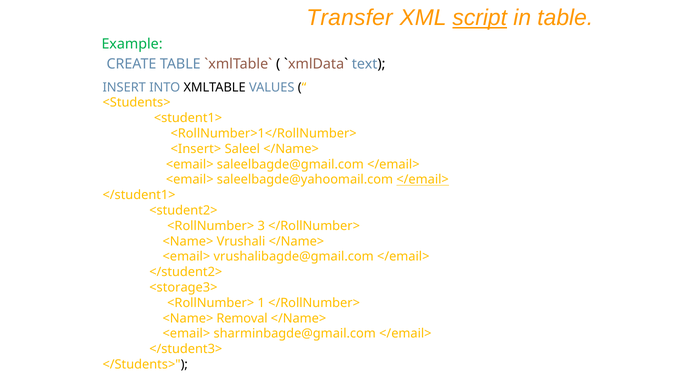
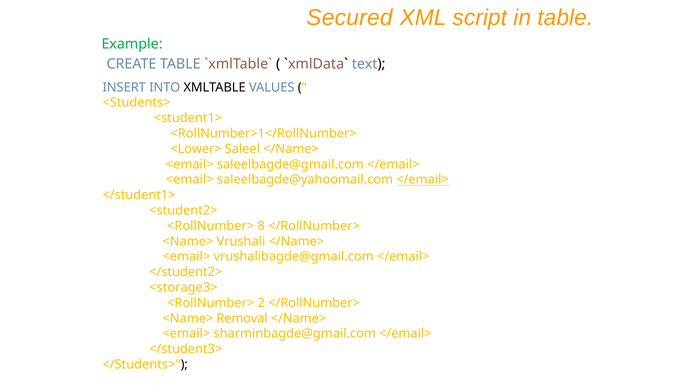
Transfer: Transfer -> Secured (349, 18)
script underline: present -> none (480, 18)
<Insert>: <Insert> -> <Lower> (196, 149)
3: 3 -> 8 (261, 226)
1: 1 -> 2 (261, 303)
